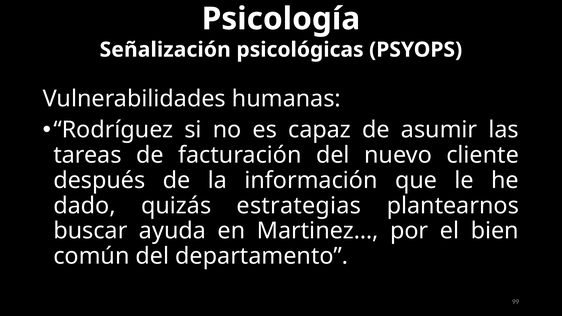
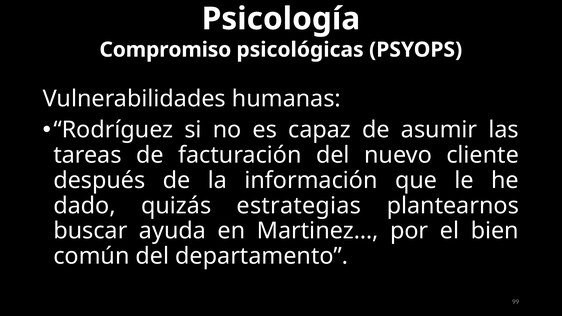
Señalización: Señalización -> Compromiso (165, 50)
